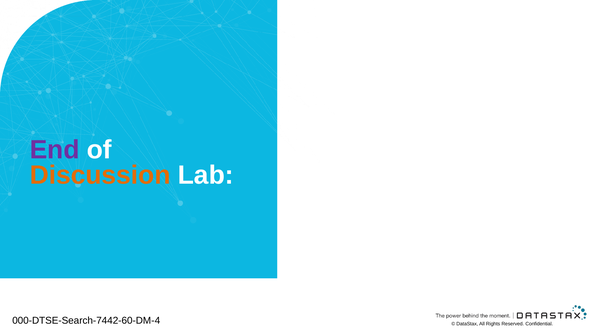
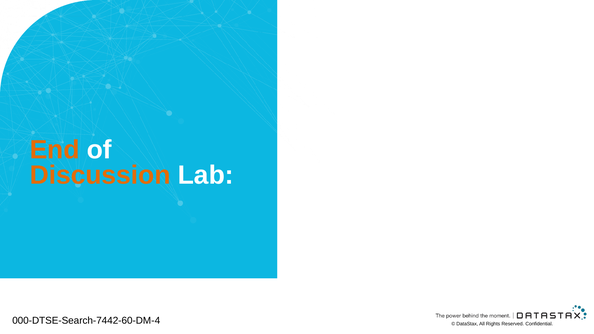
End colour: purple -> orange (55, 150)
